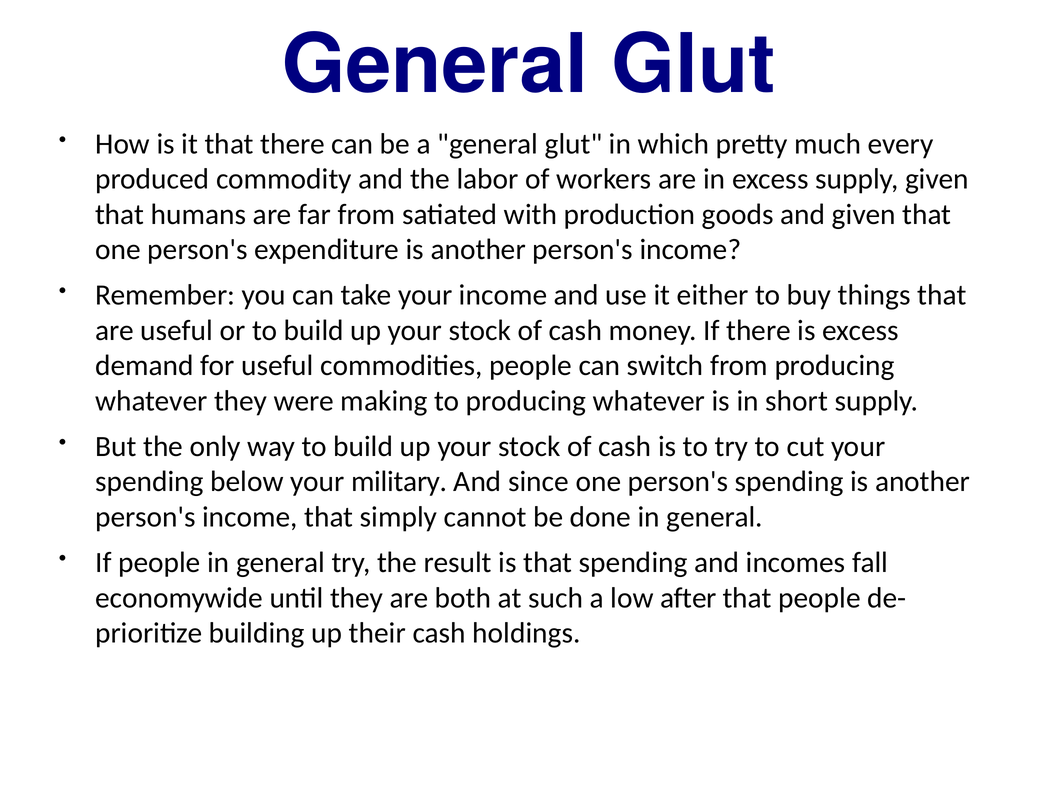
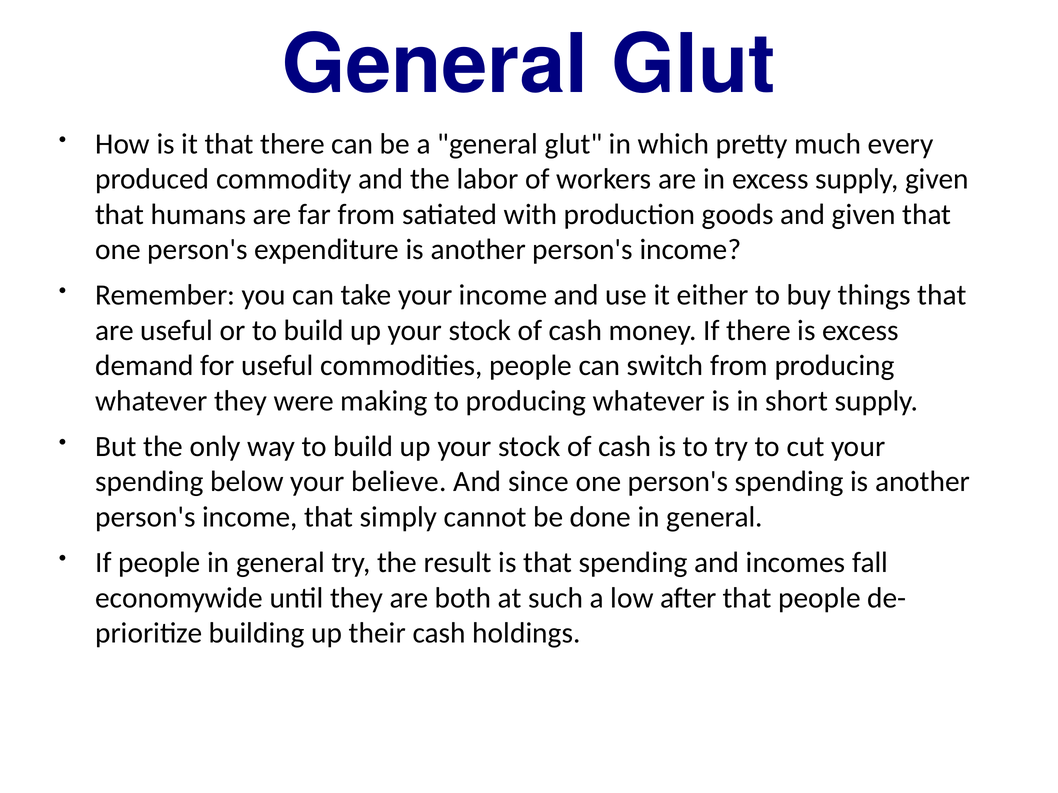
military: military -> believe (399, 482)
